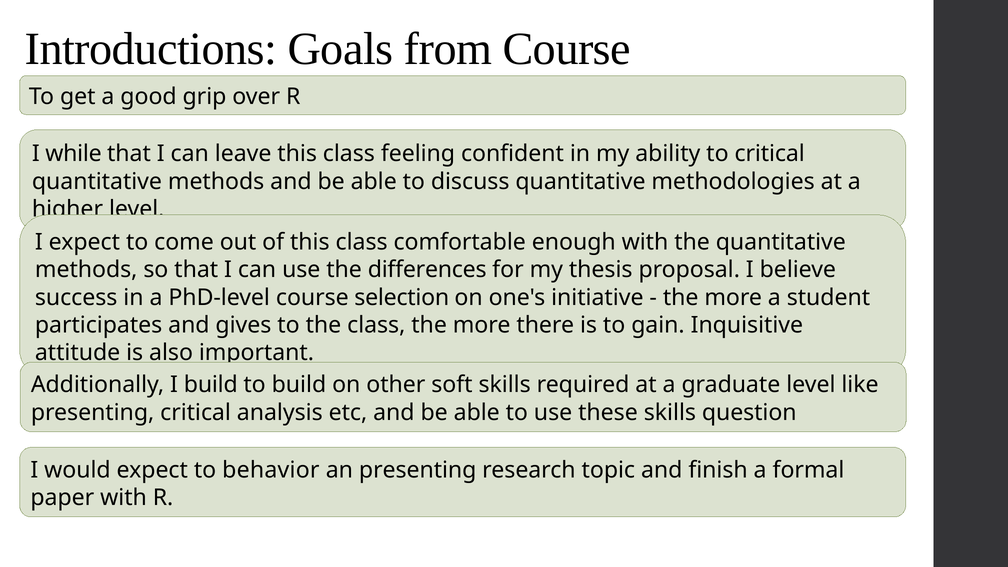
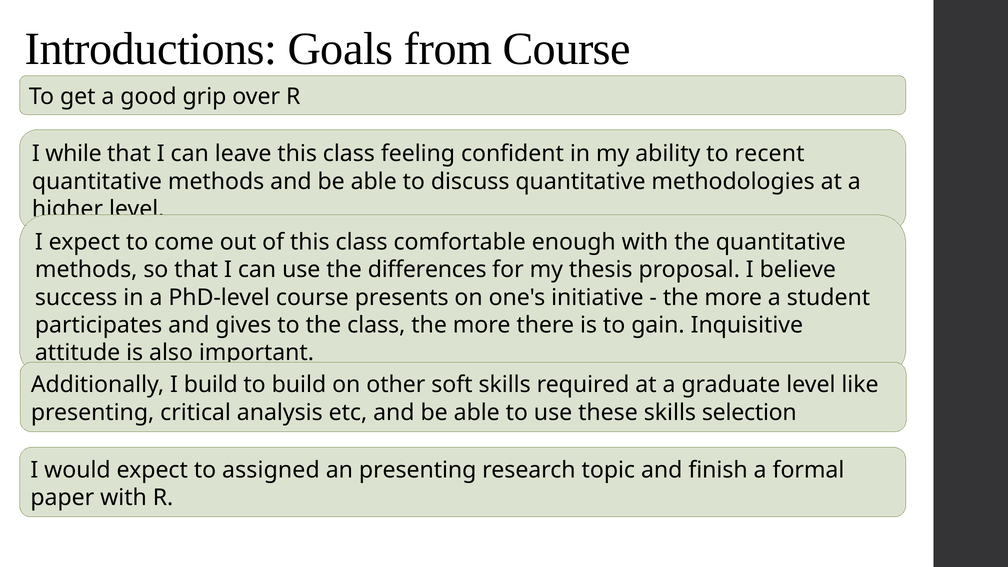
to critical: critical -> recent (770, 154)
selection: selection -> presents (402, 297)
question: question -> selection (749, 412)
behavior: behavior -> assigned (271, 470)
